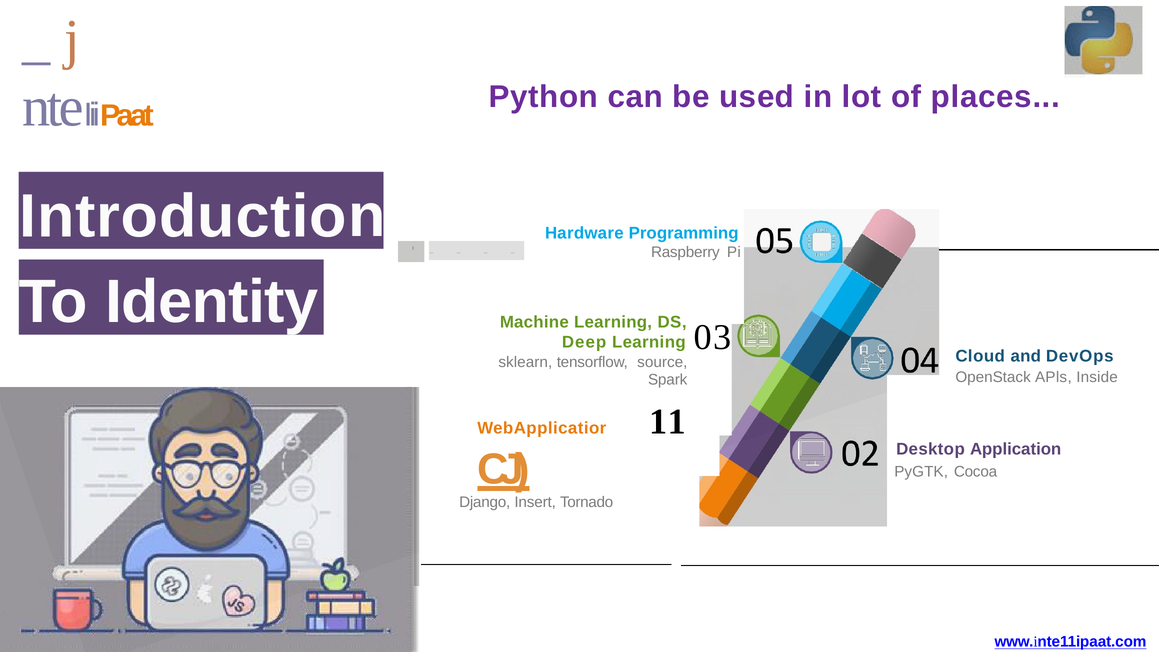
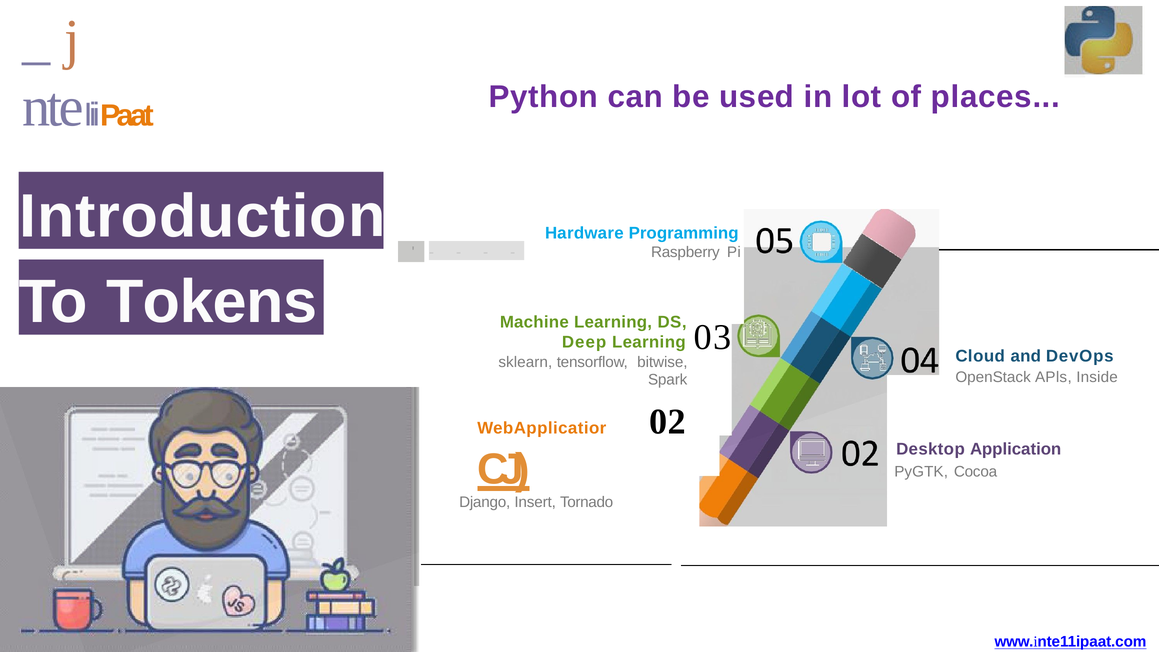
Identity: Identity -> Tokens (212, 302)
source: source -> bitwise (662, 362)
11: 11 -> 02 (668, 422)
